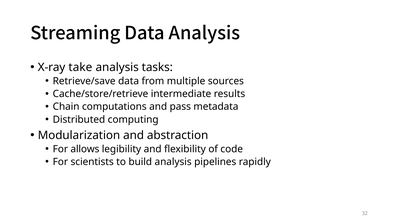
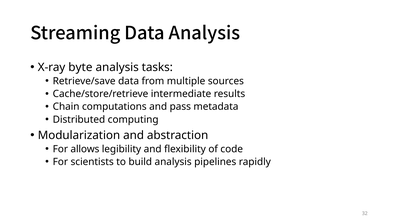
take: take -> byte (80, 67)
